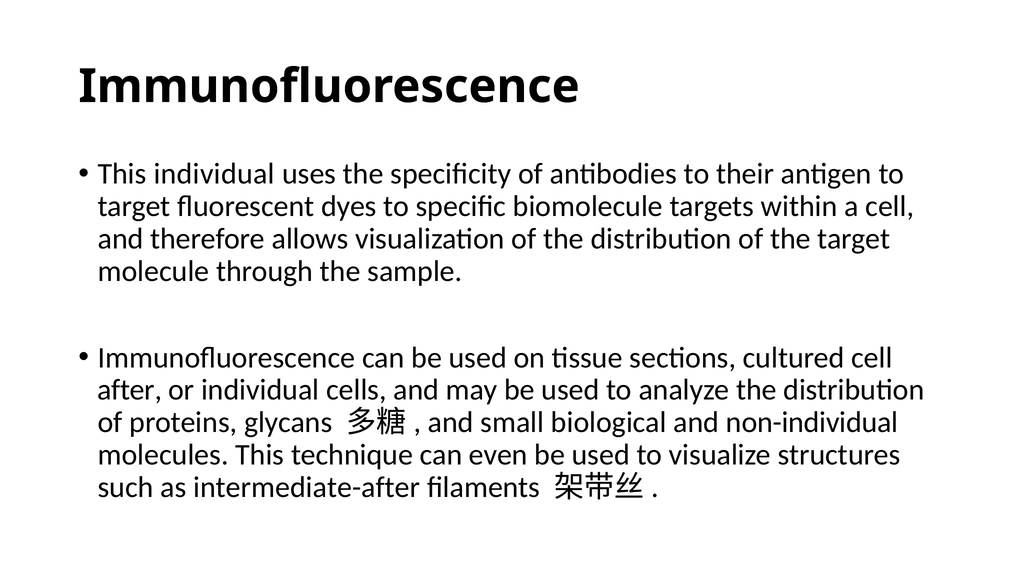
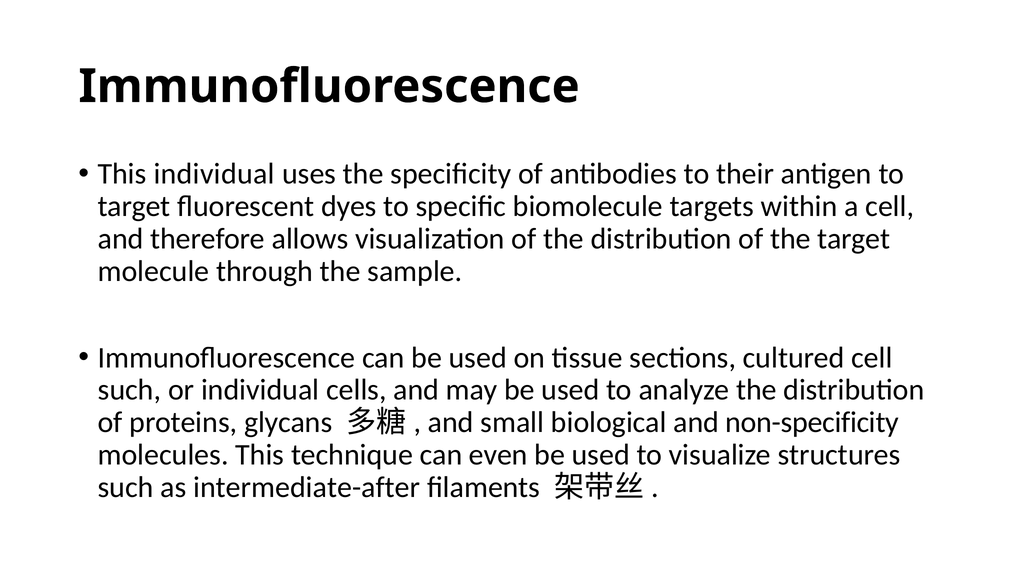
after: after -> such (129, 390)
non-individual: non-individual -> non-specificity (812, 422)
